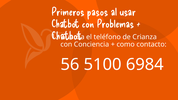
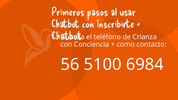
Problemas: Problemas -> Inscribirte (116, 24)
